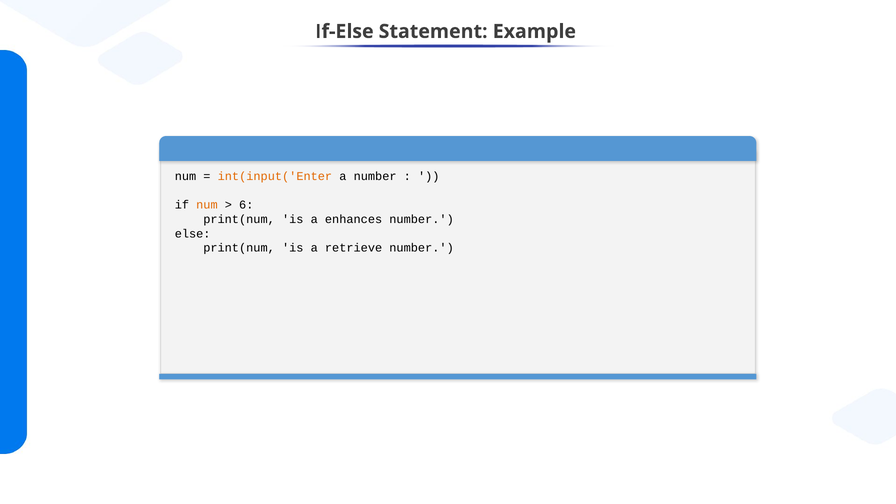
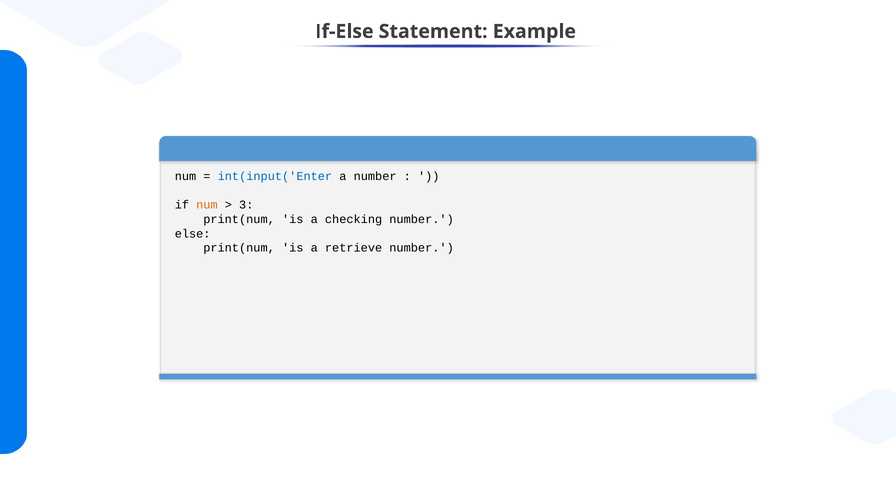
int(input('Enter colour: orange -> blue (275, 176)
6: 6 -> 3 (246, 205)
enhances: enhances -> checking (354, 219)
